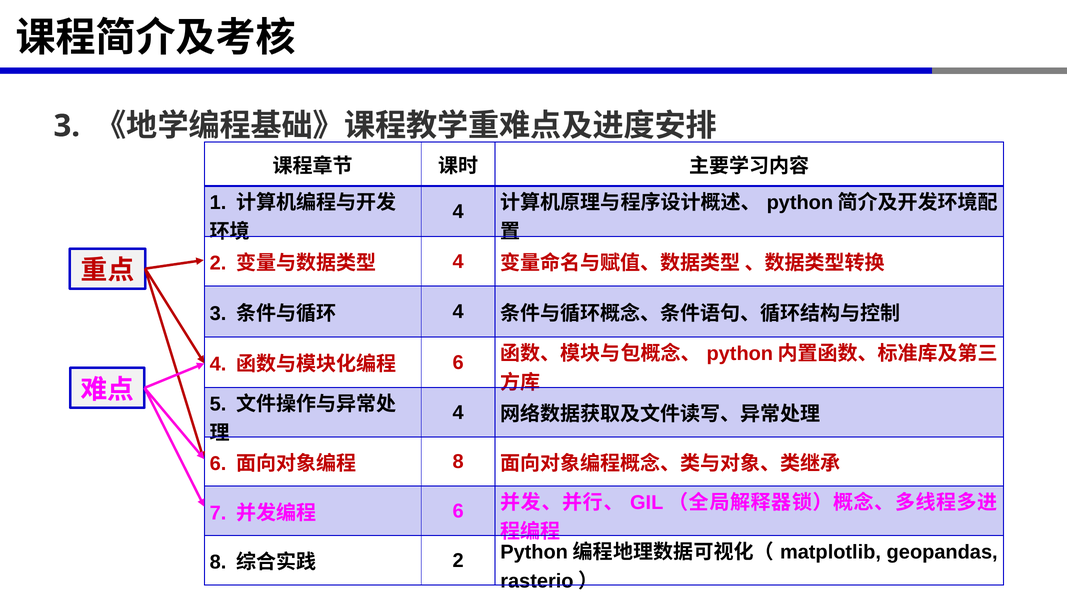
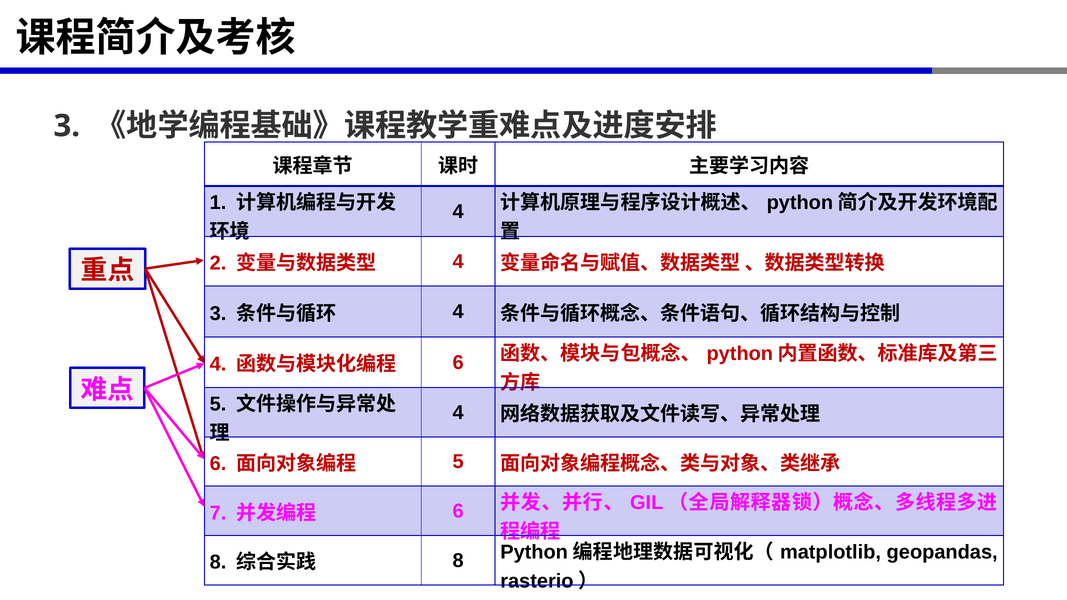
8: 8 -> 5 (458, 462)
2: 2 -> 8 (458, 561)
